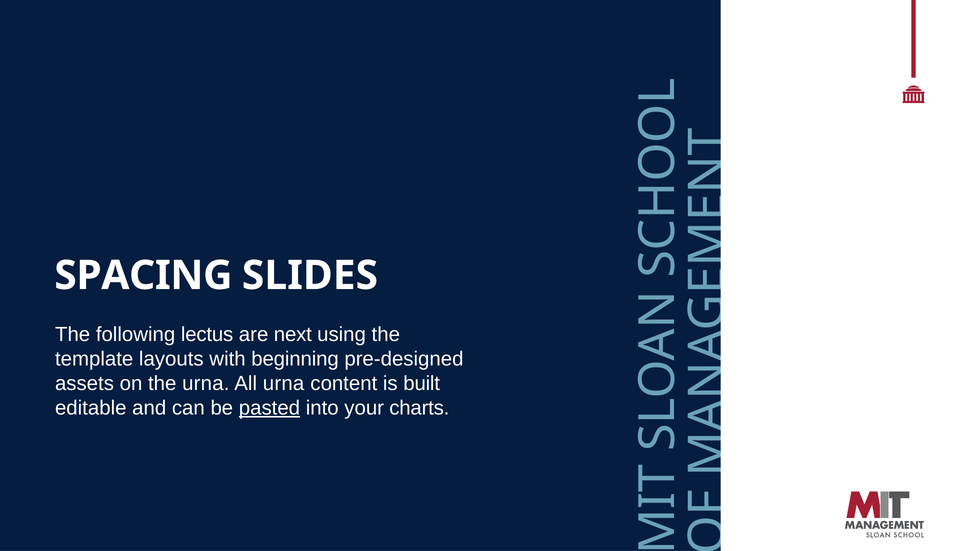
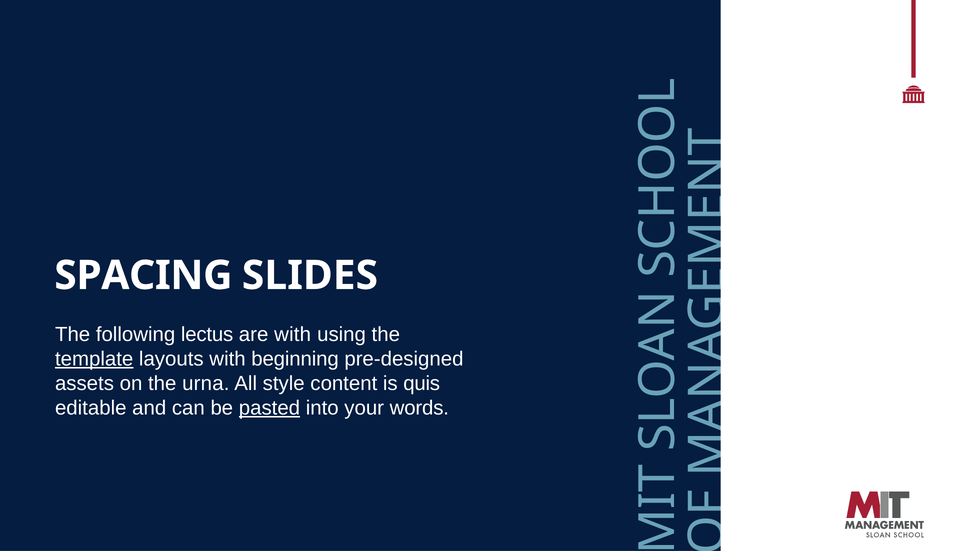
are next: next -> with (293, 334)
template underline: none -> present (94, 359)
All urna: urna -> style (284, 383)
built: built -> quis (422, 383)
charts: charts -> words (419, 408)
